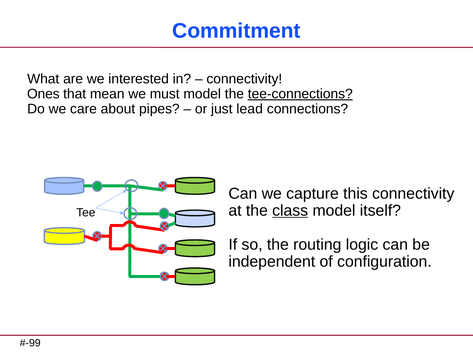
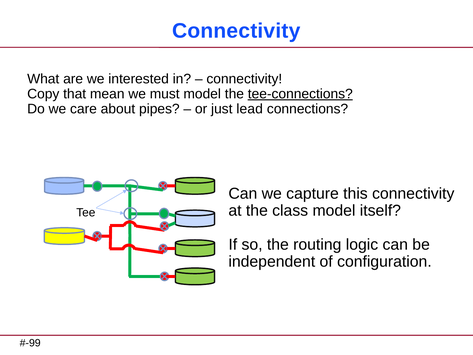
Commitment: Commitment -> Connectivity (236, 31)
Ones: Ones -> Copy (43, 94)
class underline: present -> none (290, 210)
